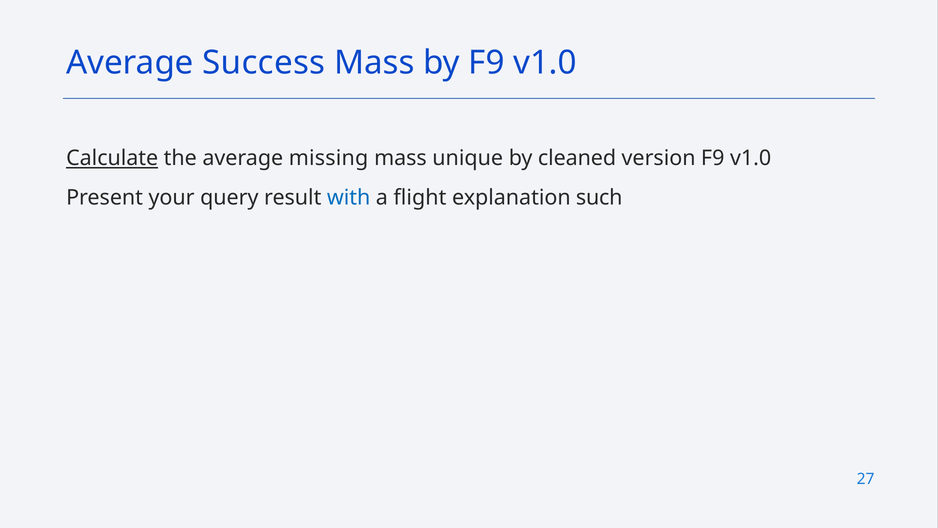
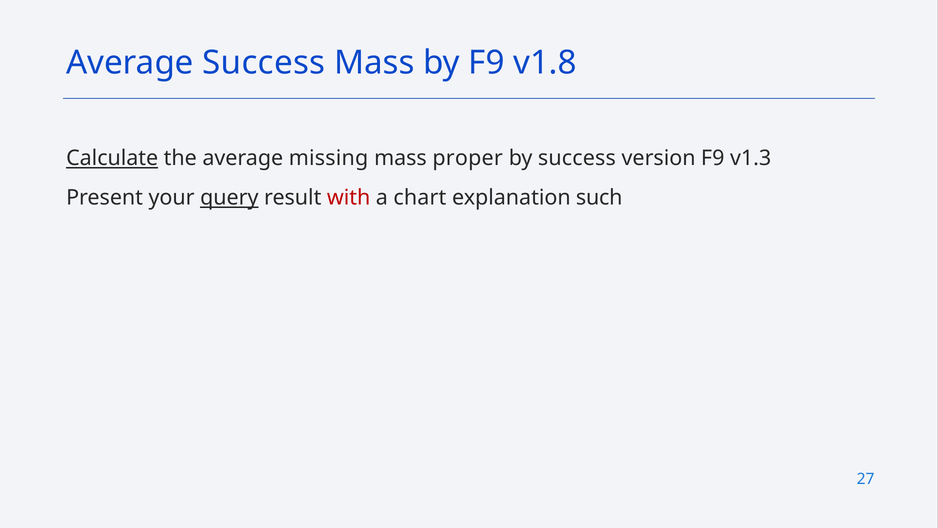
by F9 v1.0: v1.0 -> v1.8 (545, 63)
unique: unique -> proper (468, 158)
by cleaned: cleaned -> success (577, 158)
version F9 v1.0: v1.0 -> v1.3 (751, 158)
query underline: none -> present (229, 198)
with colour: blue -> red (349, 198)
flight: flight -> chart (420, 198)
